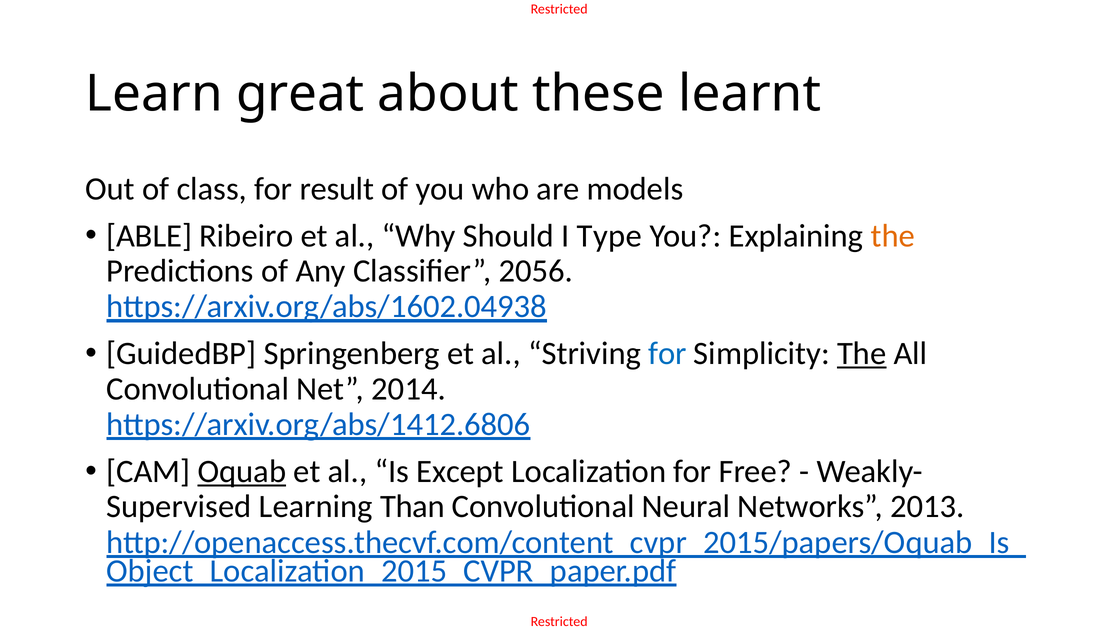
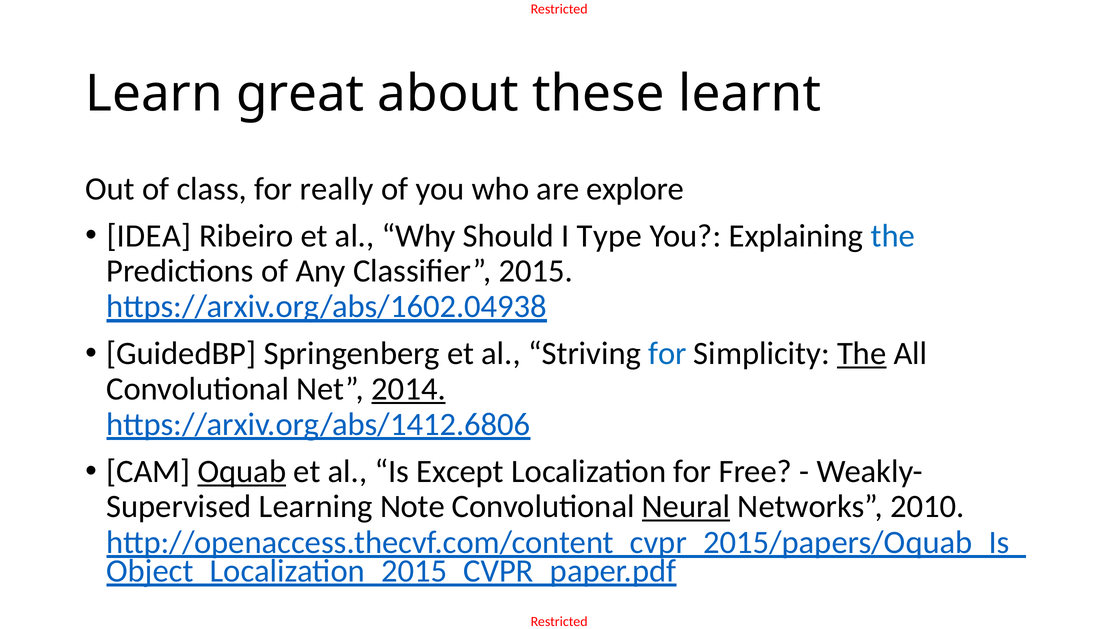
result: result -> really (337, 189)
models: models -> explore (635, 189)
ABLE: ABLE -> IDEA (149, 236)
the colour: orange -> blue (893, 236)
2056: 2056 -> 2015 (536, 271)
2014 underline: none -> present (409, 389)
Than: Than -> Note (412, 507)
Neural underline: none -> present (686, 507)
2013: 2013 -> 2010 (927, 507)
